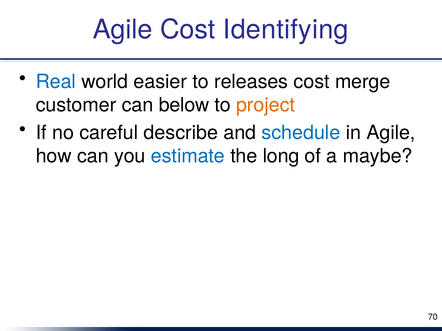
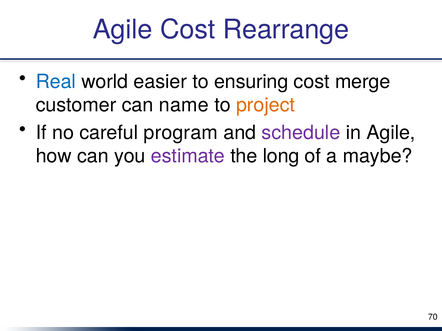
Identifying: Identifying -> Rearrange (286, 30)
releases: releases -> ensuring (251, 82)
below: below -> name (184, 105)
describe: describe -> program (181, 133)
schedule colour: blue -> purple (301, 133)
estimate colour: blue -> purple (188, 156)
